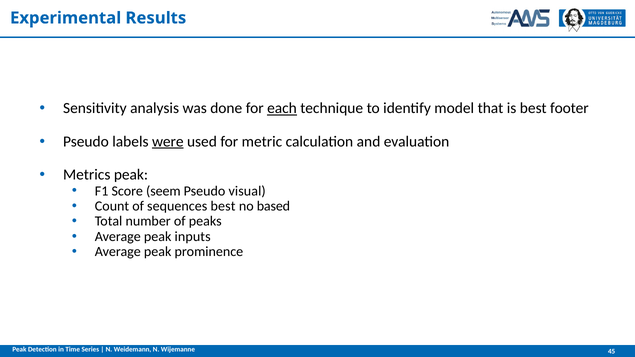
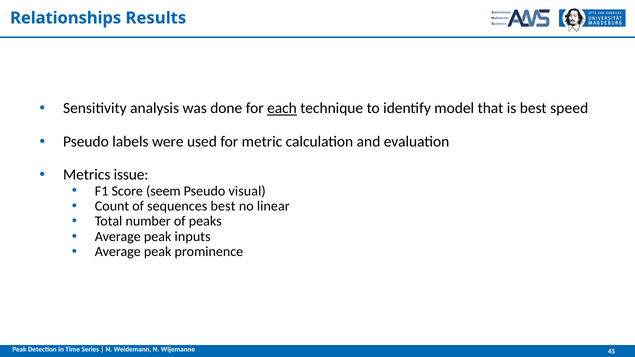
Experimental: Experimental -> Relationships (66, 18)
footer: footer -> speed (569, 108)
were underline: present -> none (168, 142)
Metrics peak: peak -> issue (131, 175)
based: based -> linear (273, 206)
